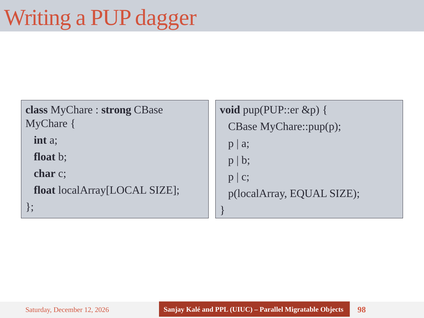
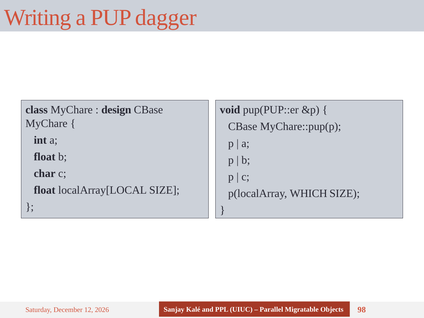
strong: strong -> design (116, 110)
EQUAL: EQUAL -> WHICH (309, 194)
